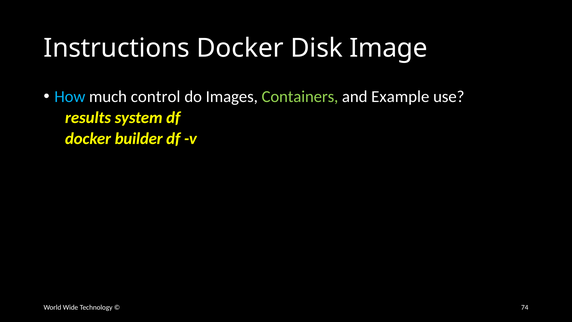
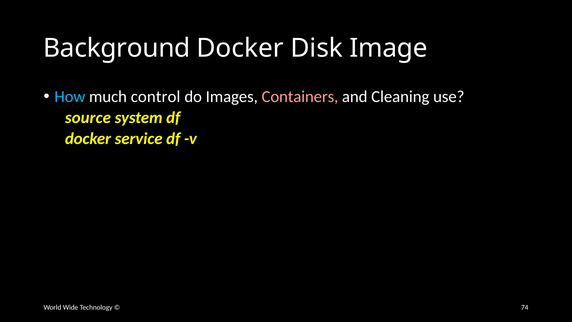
Instructions: Instructions -> Background (117, 48)
Containers colour: light green -> pink (300, 97)
Example: Example -> Cleaning (400, 97)
results: results -> source (88, 118)
builder: builder -> service (139, 139)
